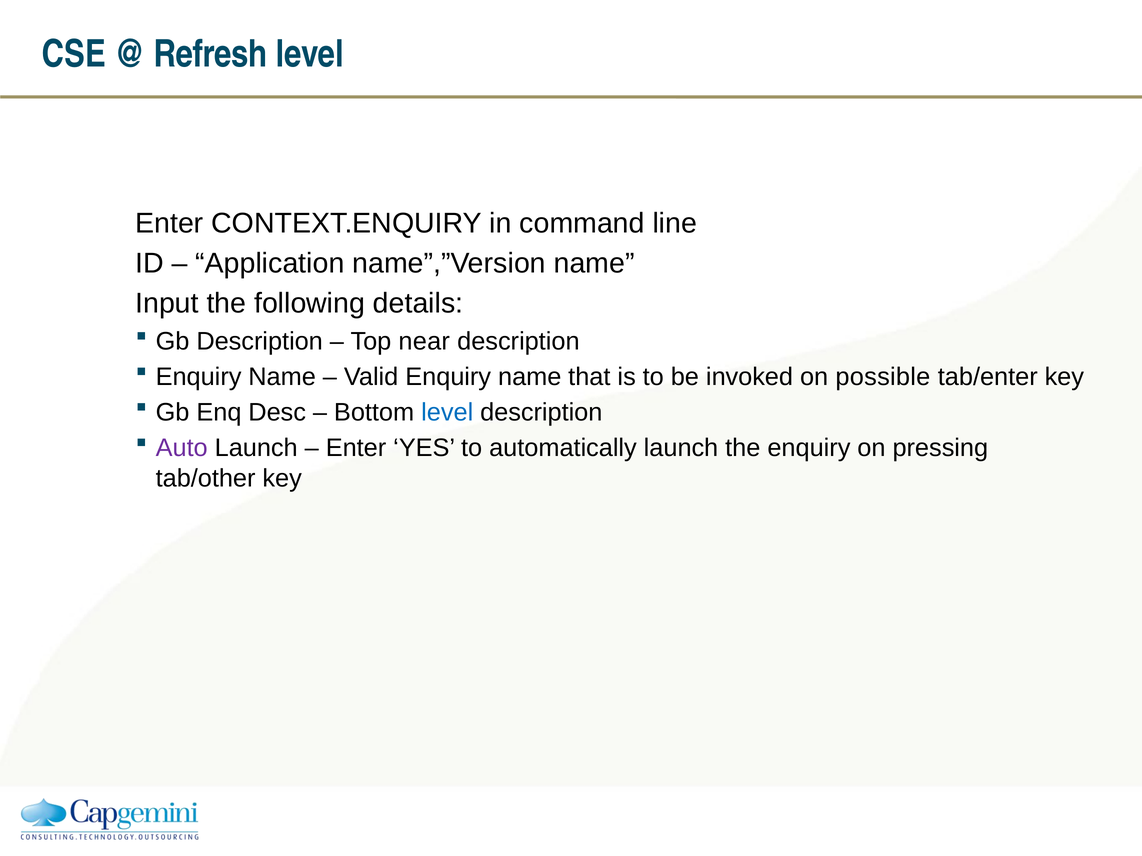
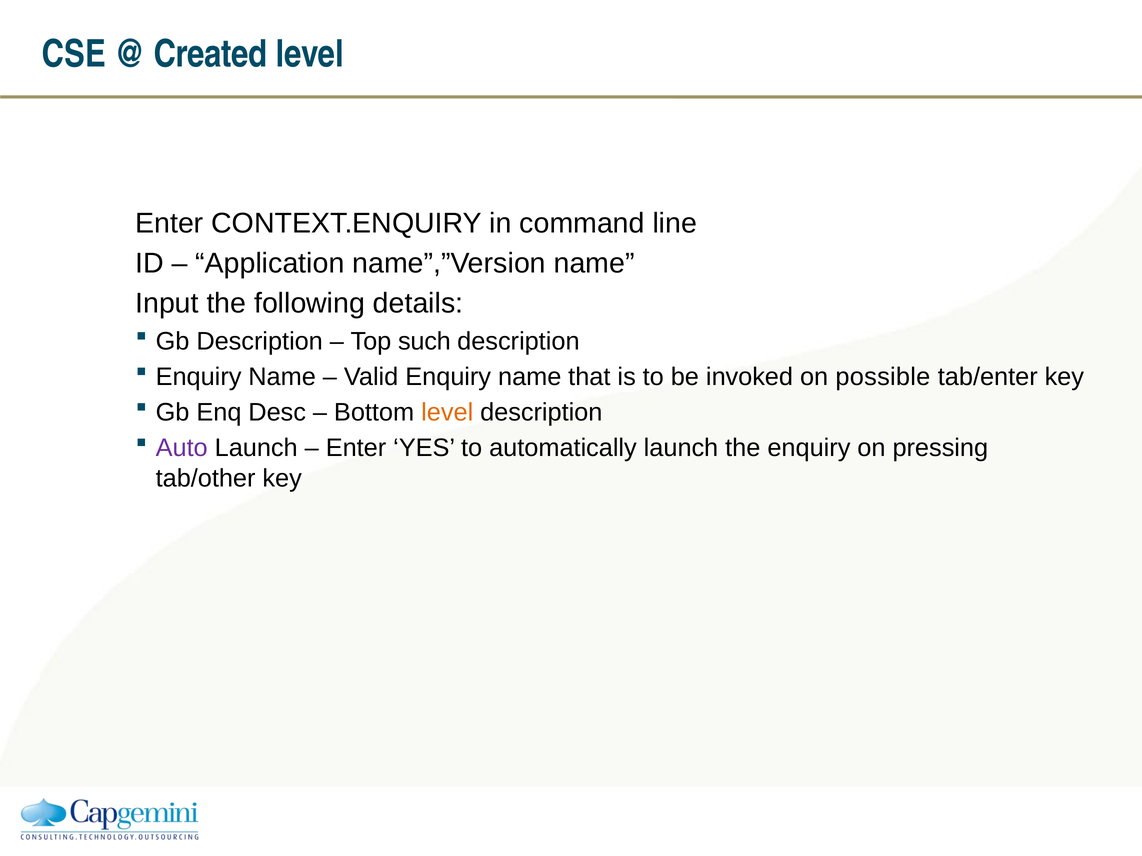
Refresh: Refresh -> Created (210, 54)
near: near -> such (424, 341)
level colour: blue -> orange (447, 413)
